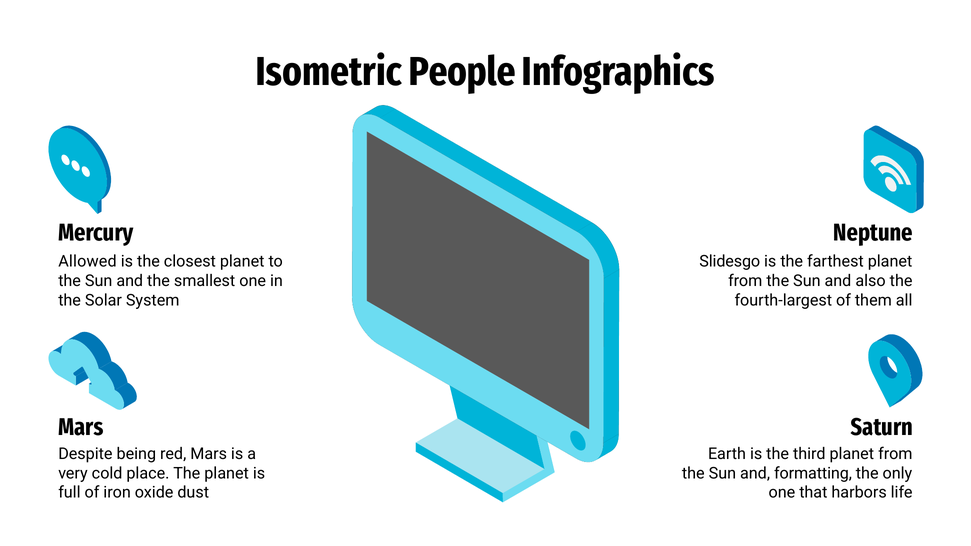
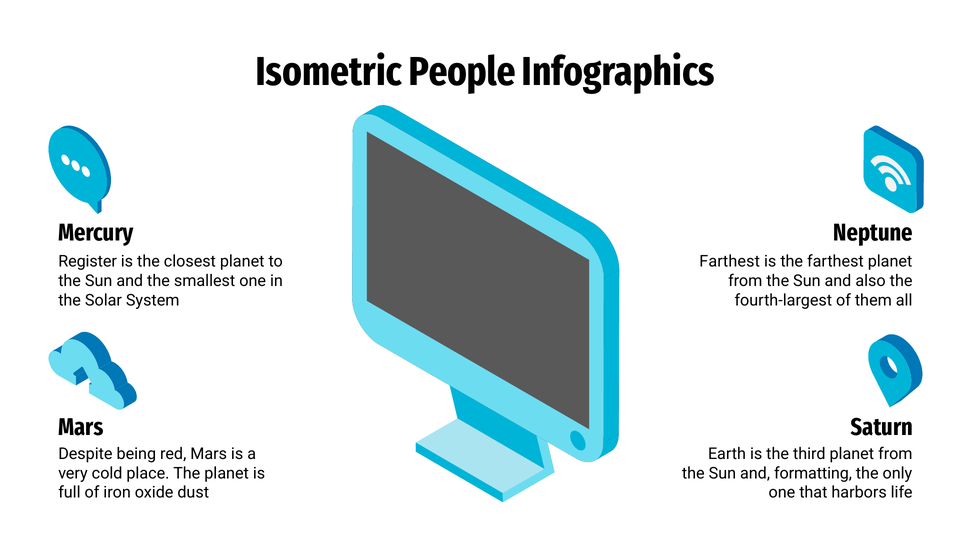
Allowed: Allowed -> Register (88, 261)
Slidesgo: Slidesgo -> Farthest (730, 261)
